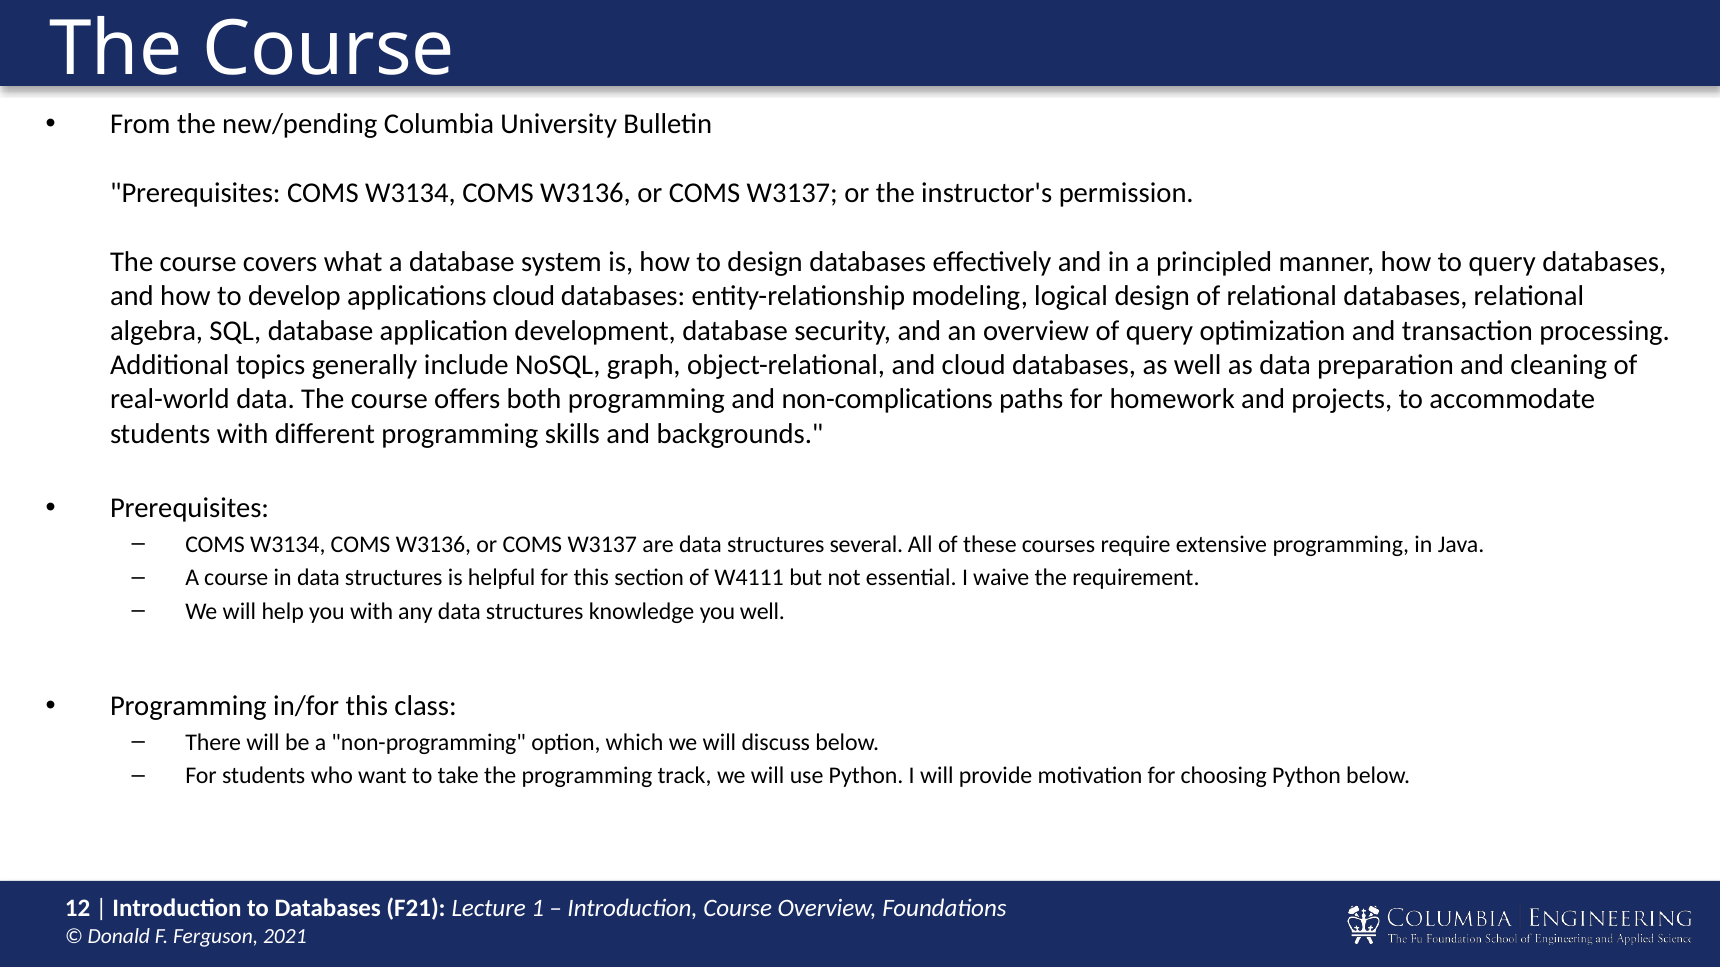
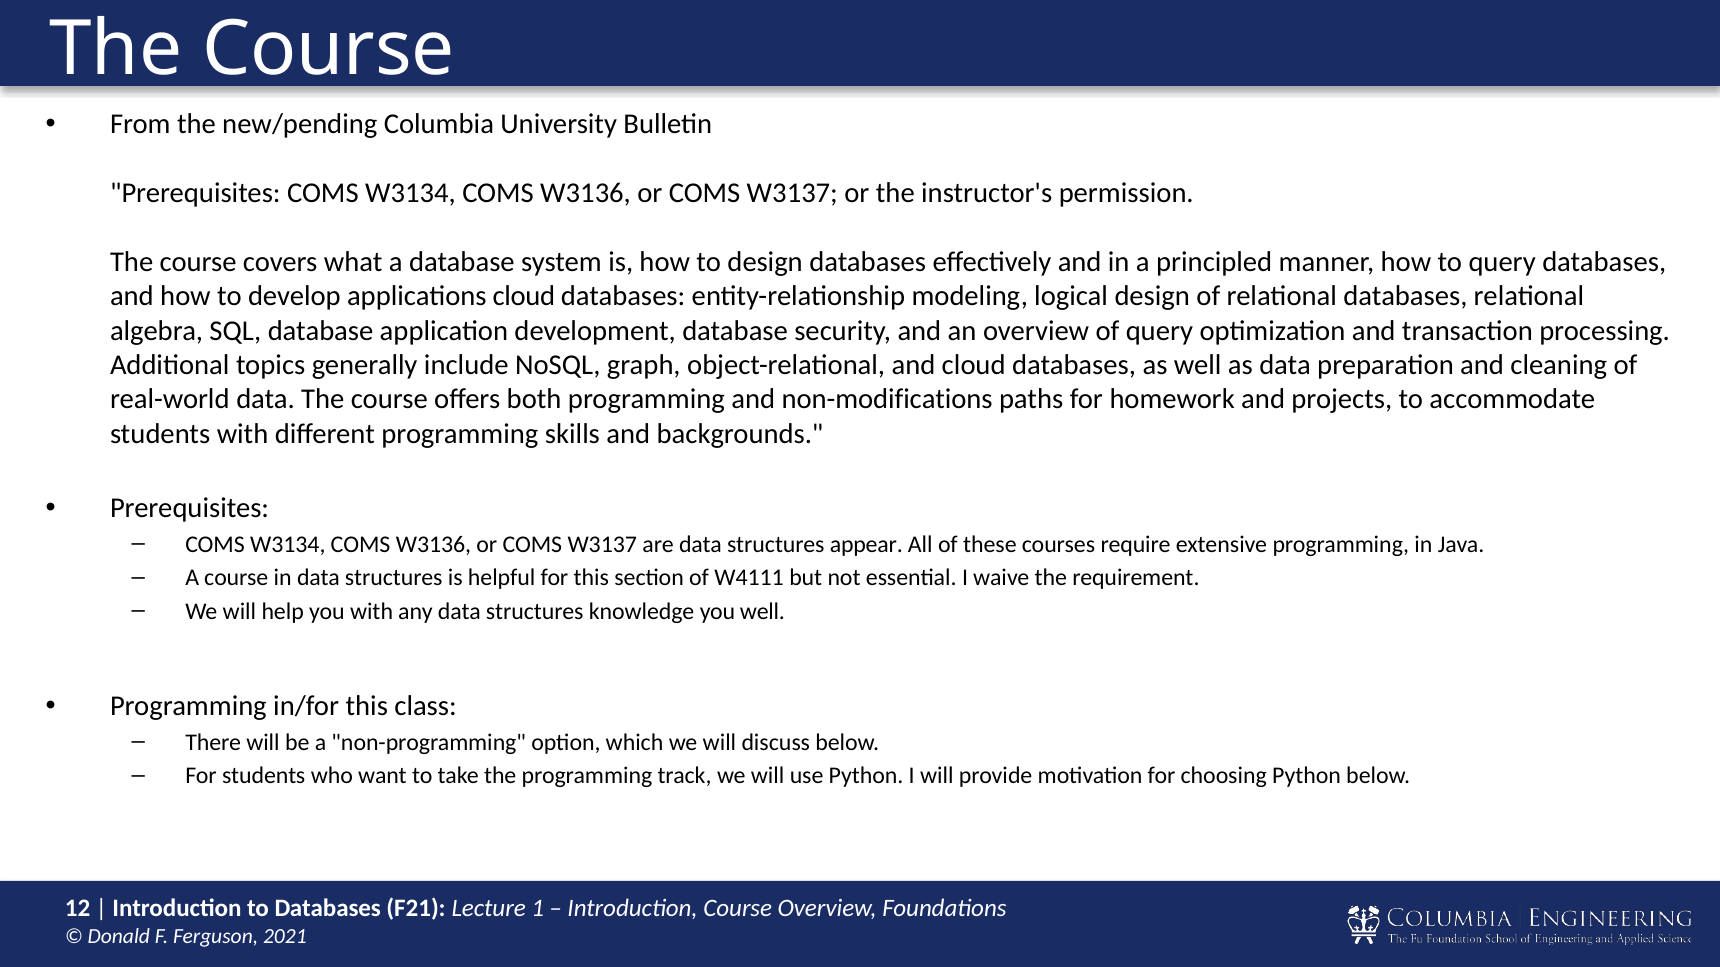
non-complications: non-complications -> non-modifications (887, 400)
several: several -> appear (866, 545)
